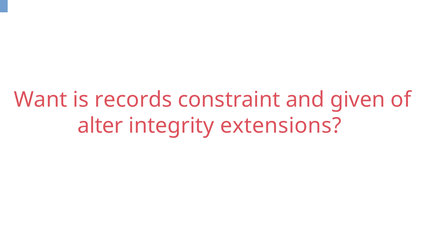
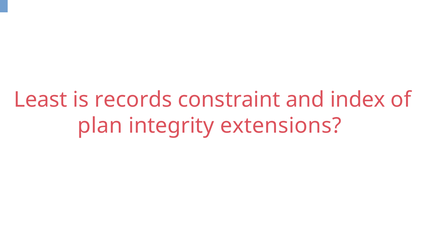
Want: Want -> Least (41, 100)
given: given -> index (358, 100)
alter: alter -> plan (100, 126)
